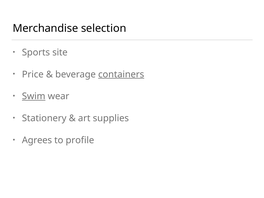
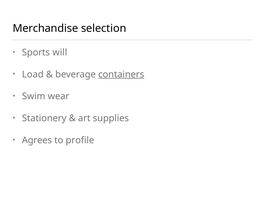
site: site -> will (60, 52)
Price: Price -> Load (33, 74)
Swim underline: present -> none (34, 96)
